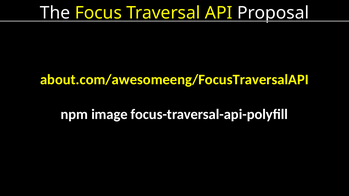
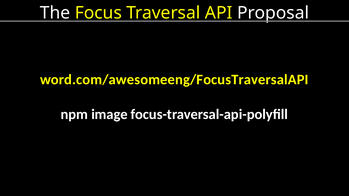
about.com/awesomeeng/FocusTraversalAPI: about.com/awesomeeng/FocusTraversalAPI -> word.com/awesomeeng/FocusTraversalAPI (174, 80)
